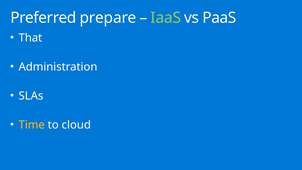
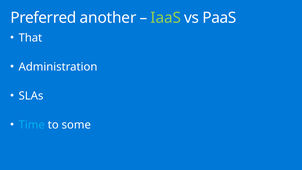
prepare: prepare -> another (108, 18)
Time colour: yellow -> light blue (32, 125)
cloud: cloud -> some (76, 125)
